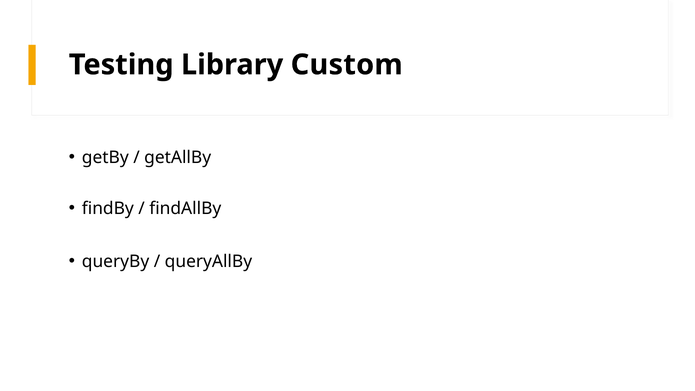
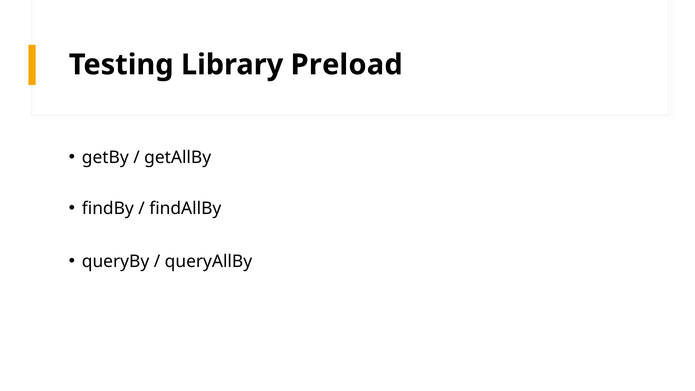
Custom: Custom -> Preload (347, 65)
